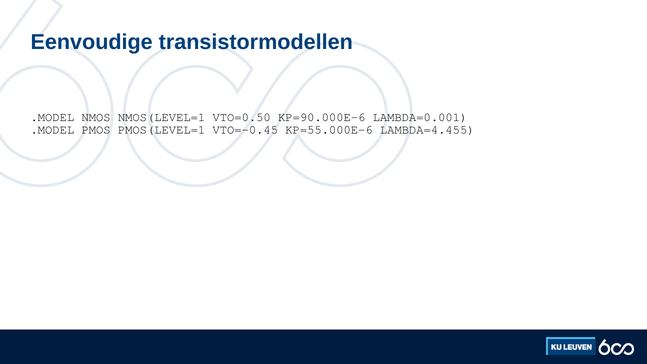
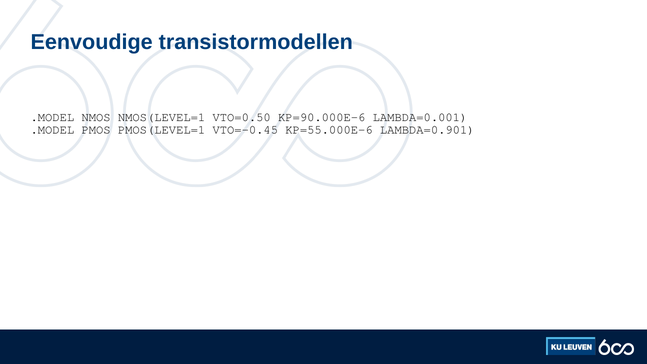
LAMBDA=4.455: LAMBDA=4.455 -> LAMBDA=0.901 (427, 130)
